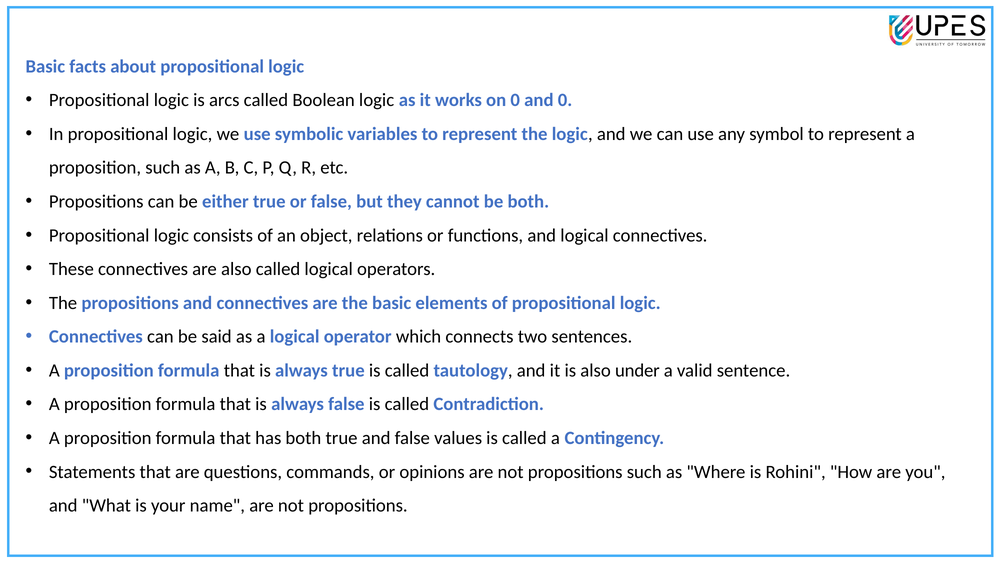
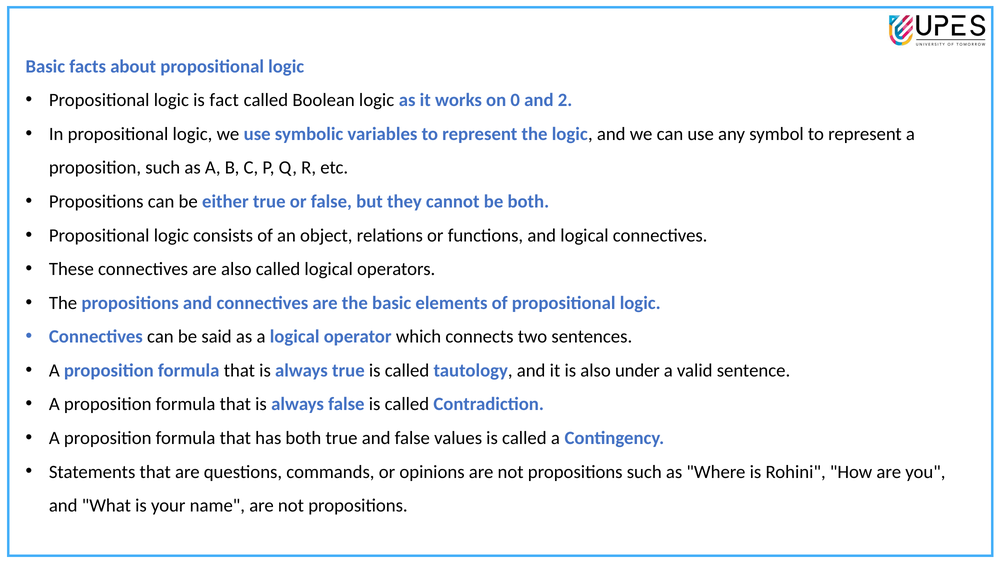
arcs: arcs -> fact (224, 100)
and 0: 0 -> 2 (565, 100)
